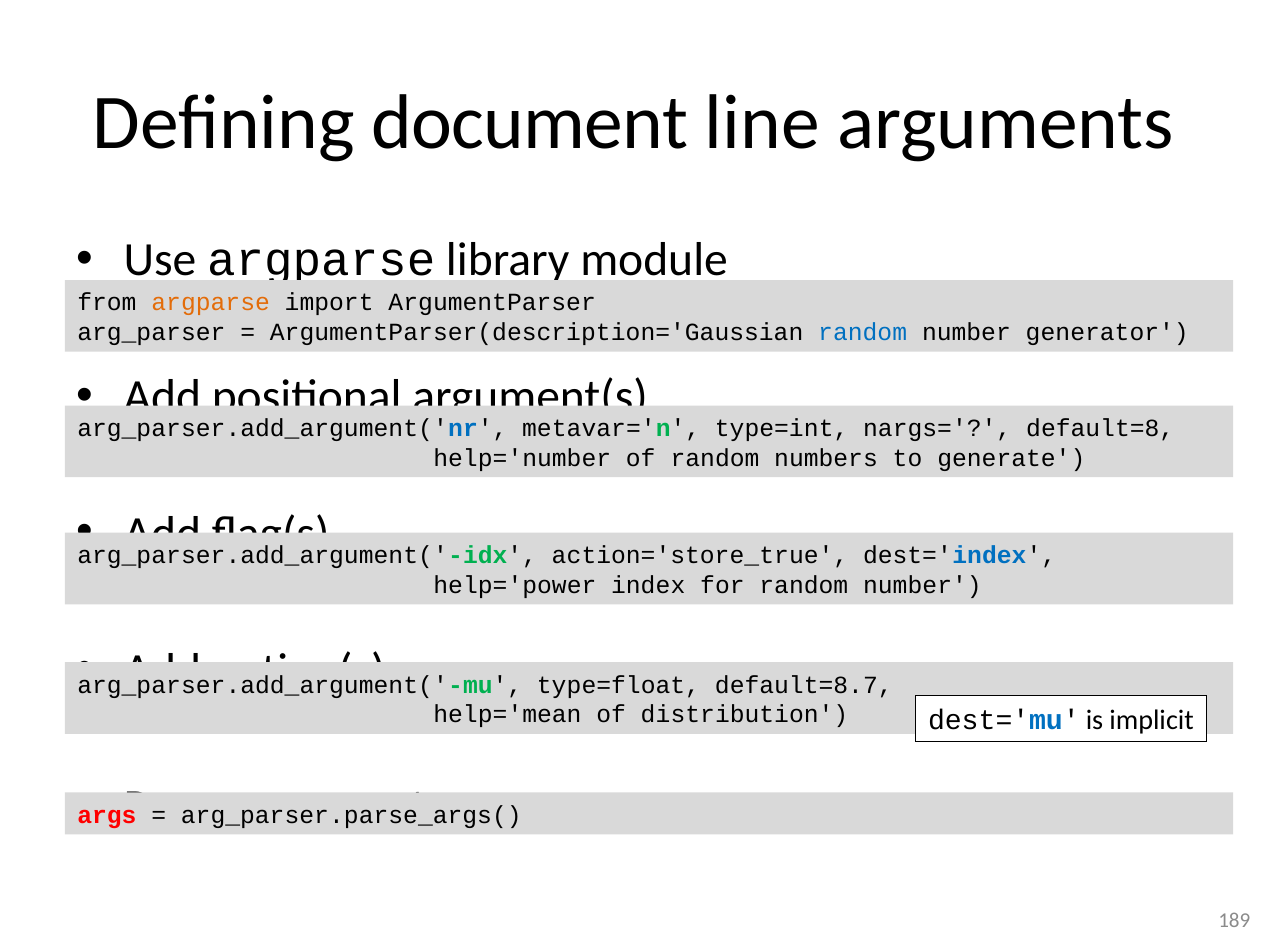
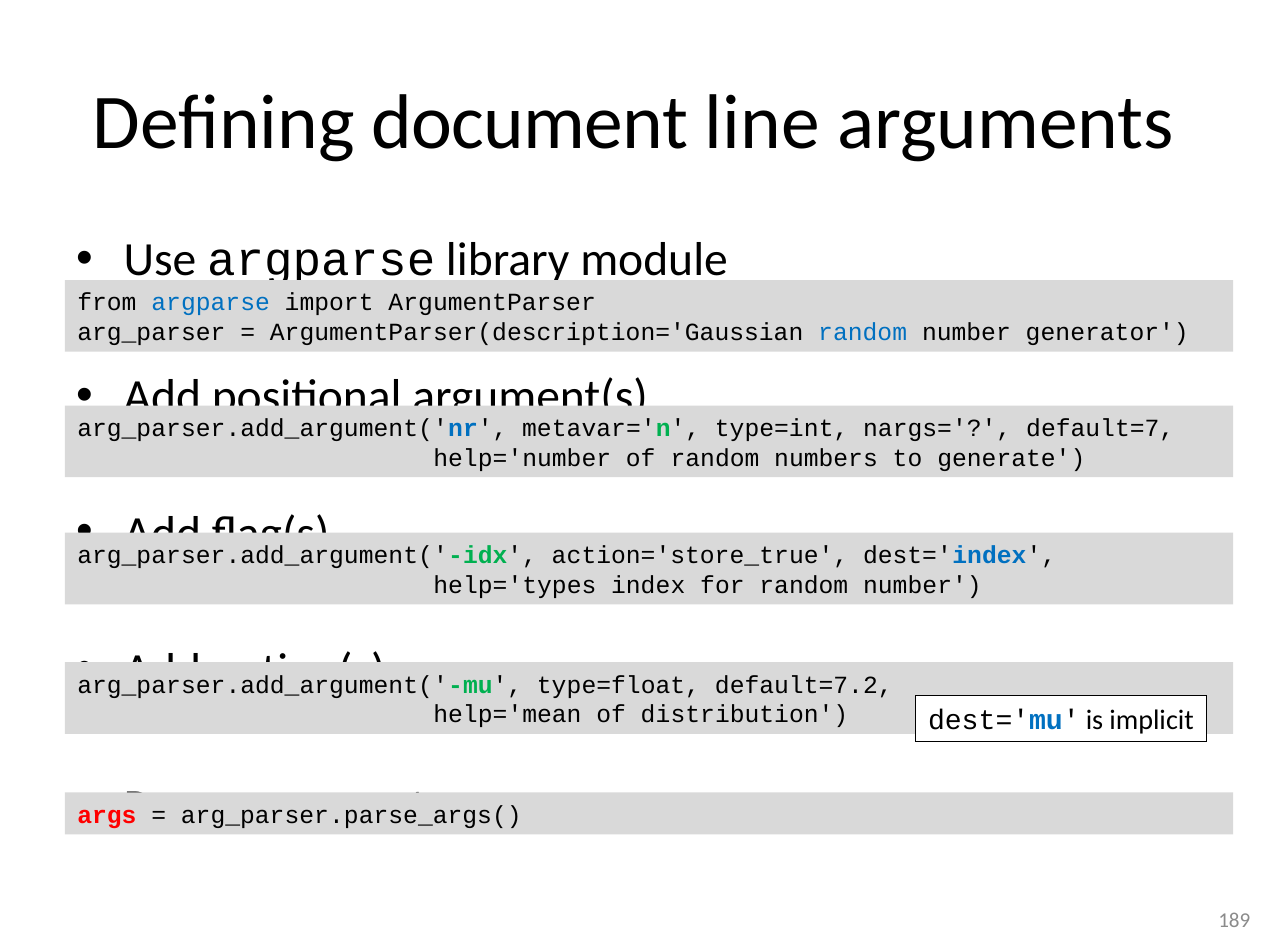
argparse colour: orange -> blue (211, 303)
default=8: default=8 -> default=7 (1100, 428)
help='power: help='power -> help='types (515, 585)
default=8.7: default=8.7 -> default=7.2 (804, 685)
